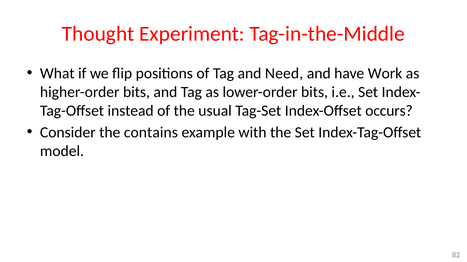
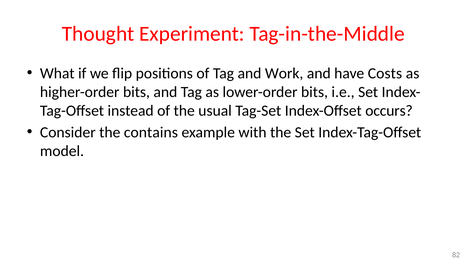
Need: Need -> Work (284, 73)
Work: Work -> Costs (385, 73)
